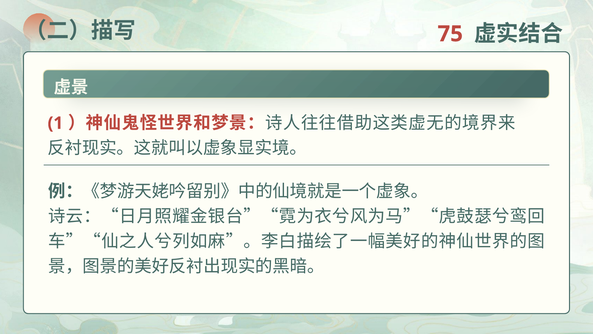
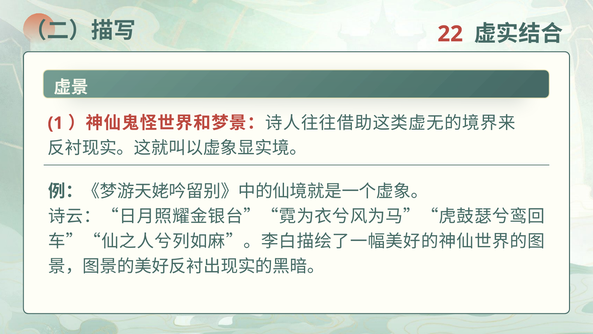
75: 75 -> 22 (450, 34)
